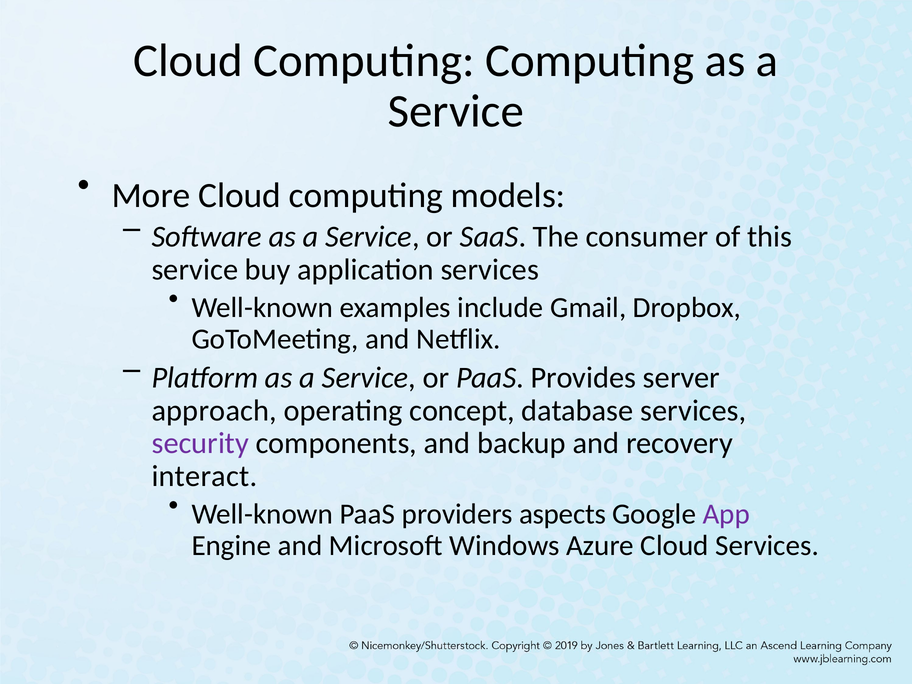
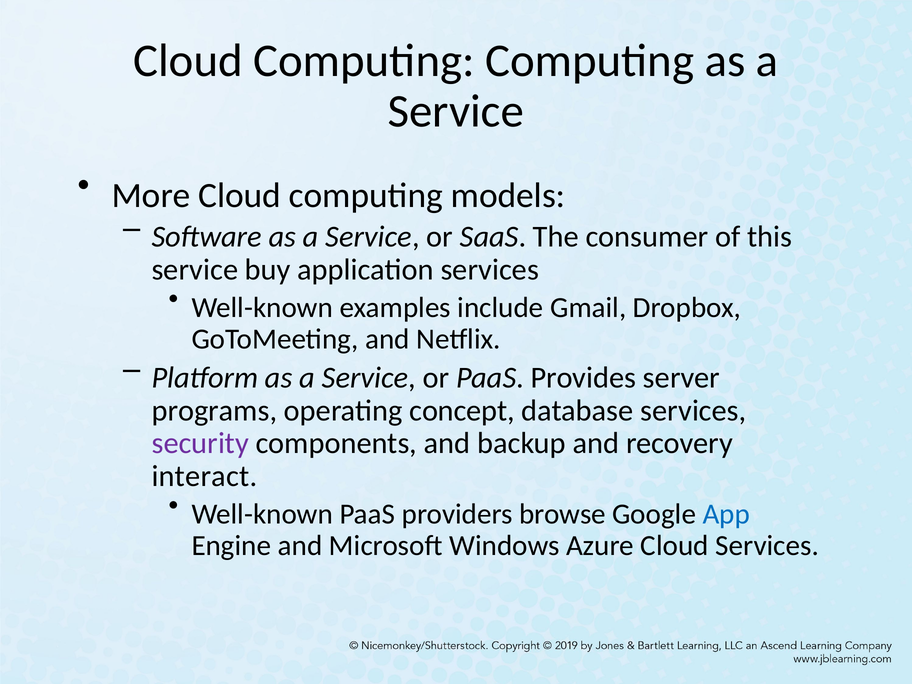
approach: approach -> programs (214, 410)
aspects: aspects -> browse (563, 514)
App colour: purple -> blue (726, 514)
